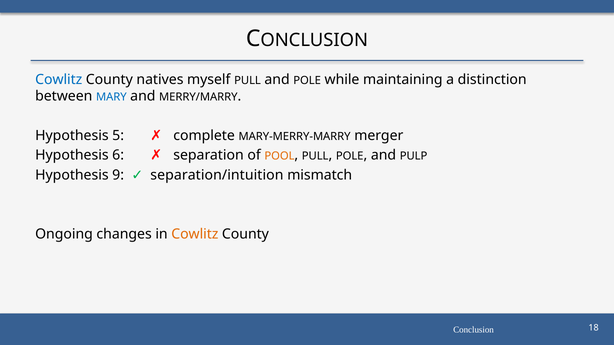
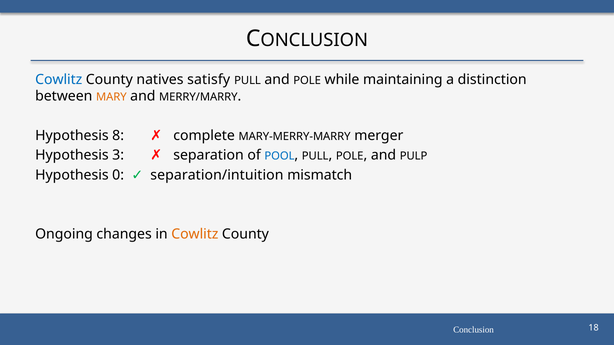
myself: myself -> satisfy (209, 80)
MARY colour: blue -> orange (111, 97)
5: 5 -> 8 (118, 136)
6: 6 -> 3 (118, 155)
POOL colour: orange -> blue (280, 156)
9: 9 -> 0 (118, 175)
